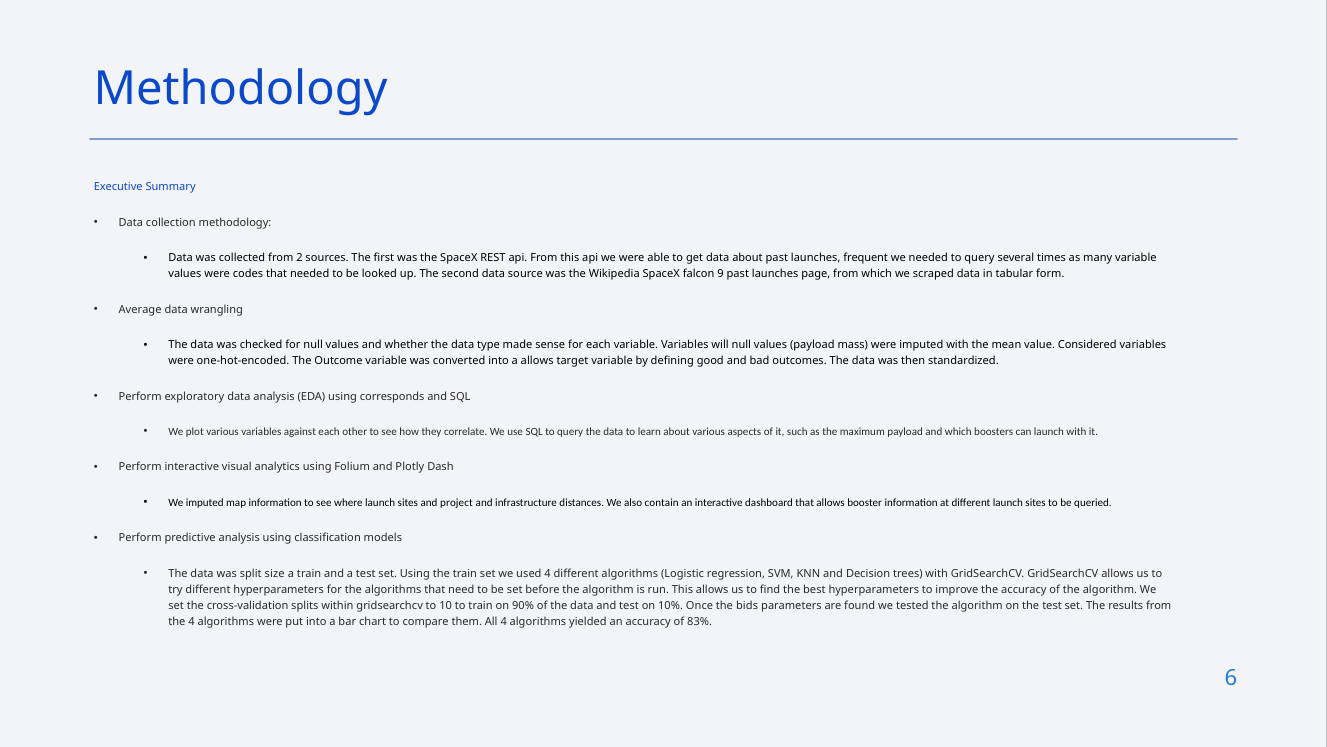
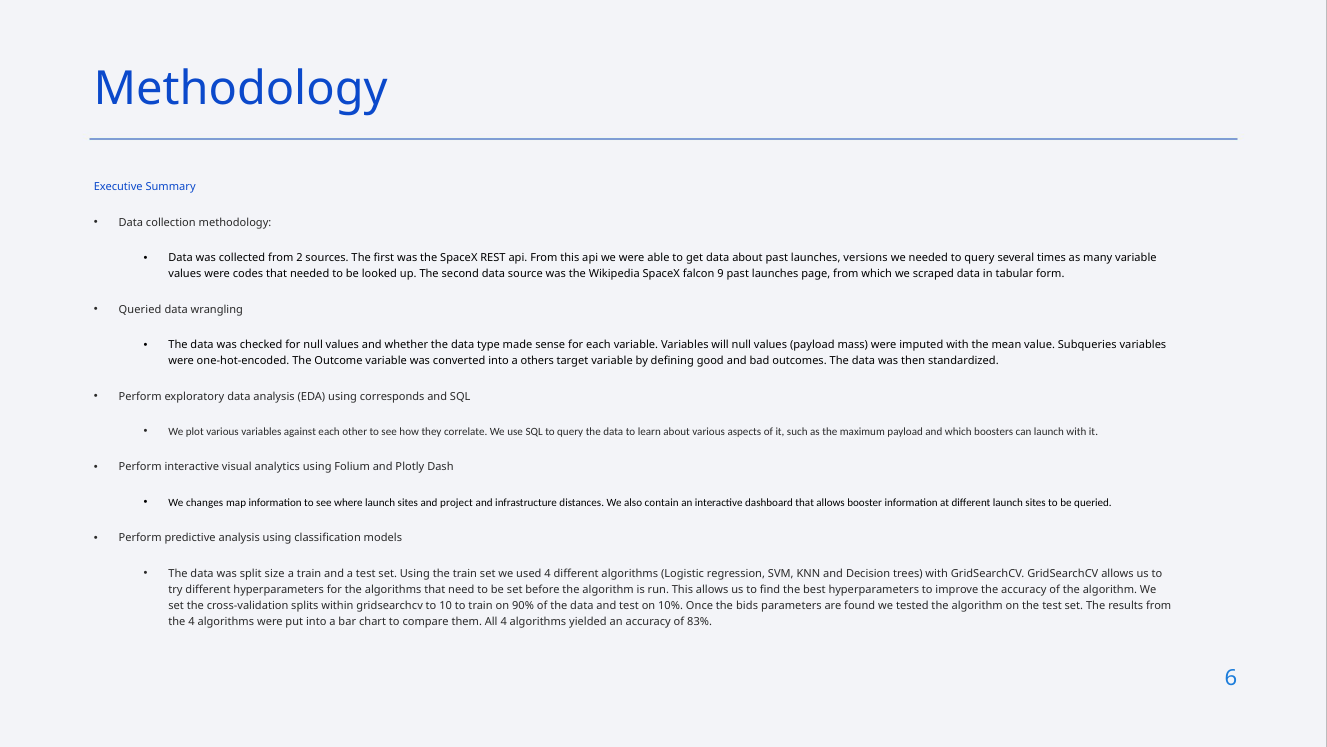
frequent: frequent -> versions (866, 258)
Average: Average -> Queried (140, 309)
Considered: Considered -> Subqueries (1087, 345)
a allows: allows -> others (537, 361)
We imputed: imputed -> changes (205, 502)
